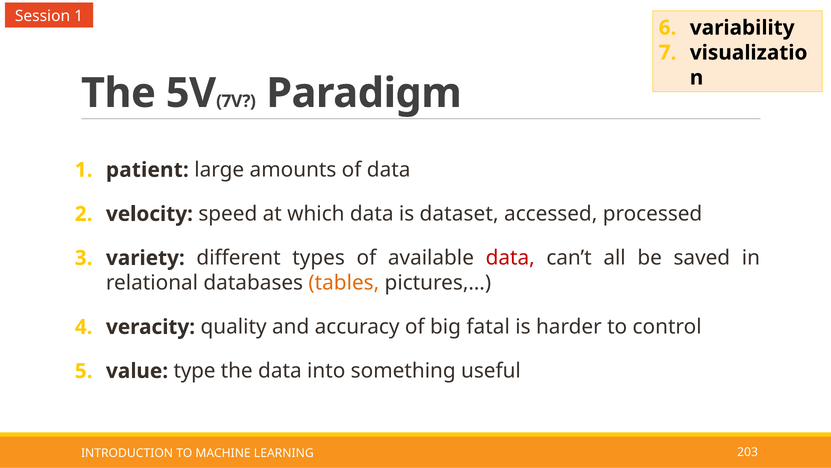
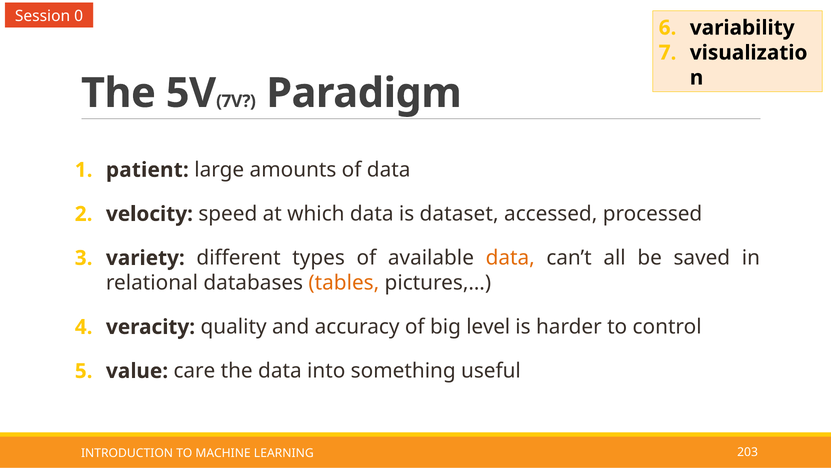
Session 1: 1 -> 0 (79, 16)
data colour: red -> orange (510, 258)
fatal: fatal -> level (488, 327)
type: type -> care (194, 371)
